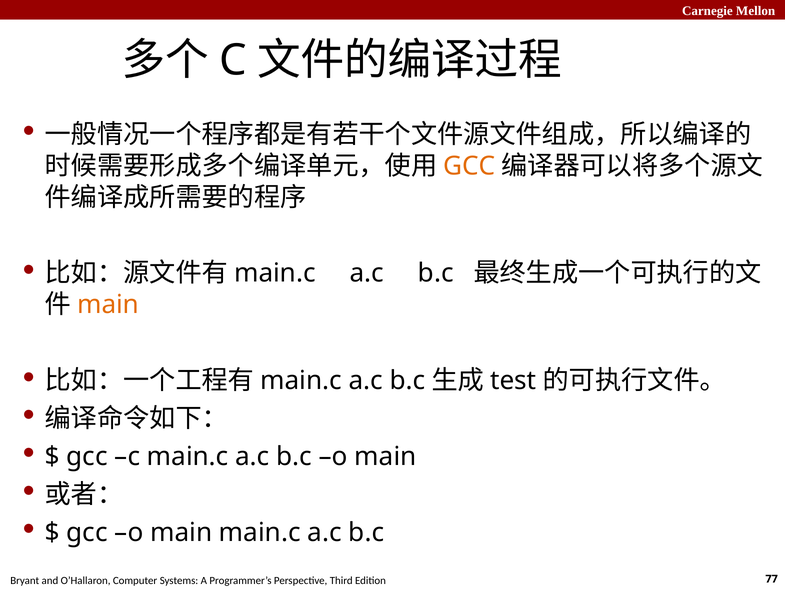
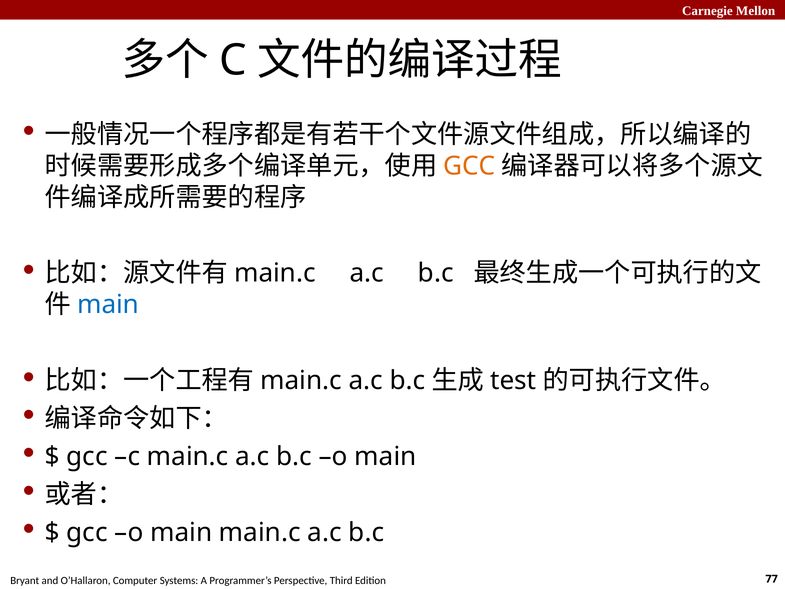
main colour: orange -> blue (108, 305)
